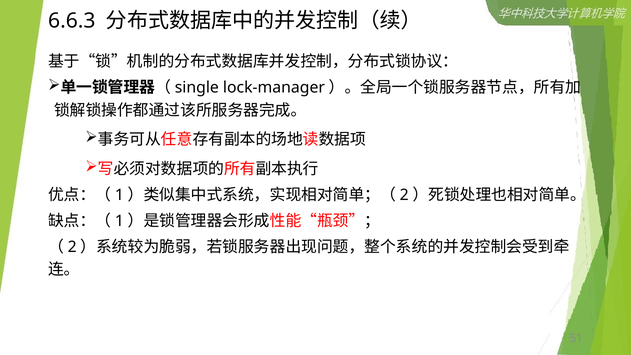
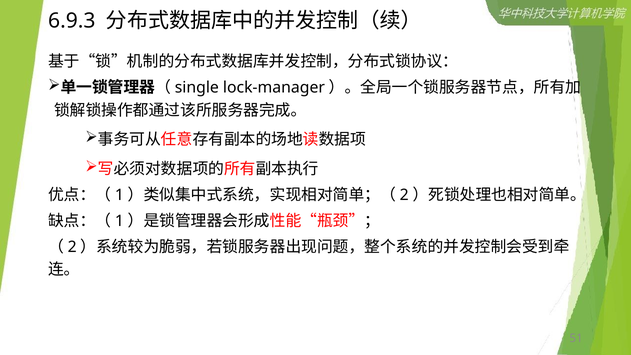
6.6.3: 6.6.3 -> 6.9.3 (72, 21)
